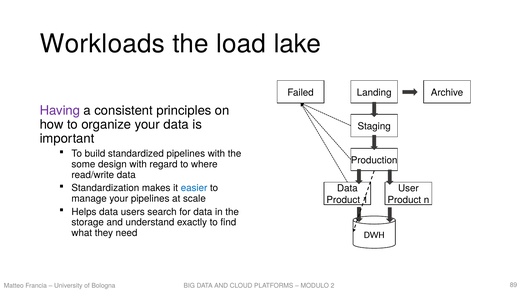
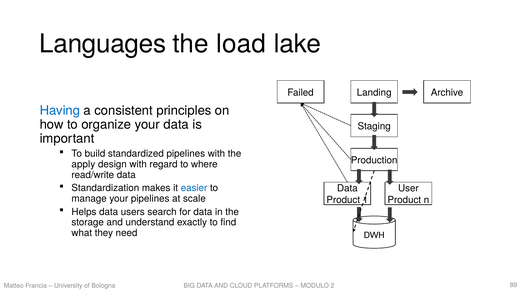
Workloads: Workloads -> Languages (103, 44)
Having colour: purple -> blue (60, 111)
some: some -> apply (83, 164)
